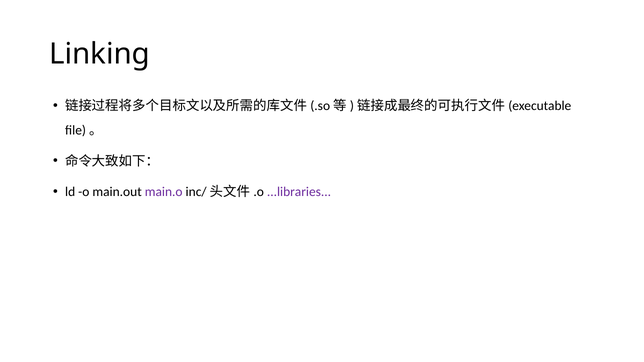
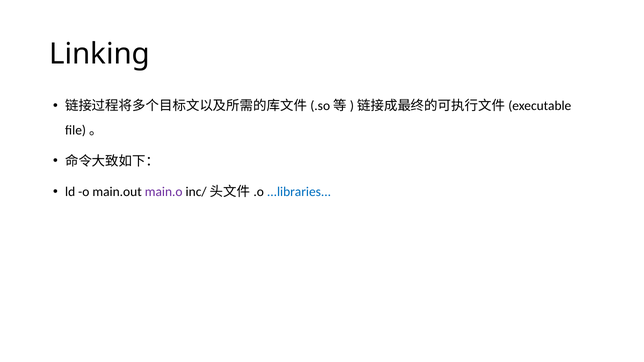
...libraries colour: purple -> blue (299, 192)
